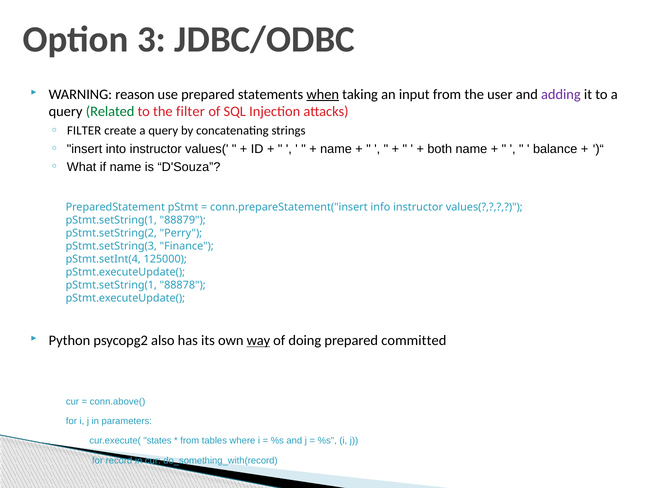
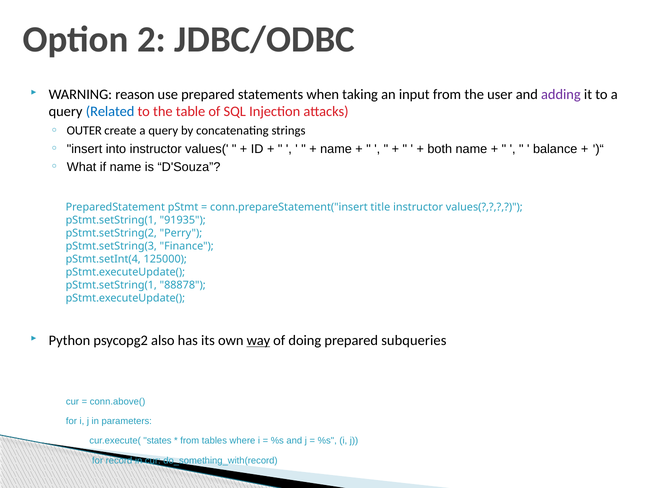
3: 3 -> 2 (152, 39)
when underline: present -> none (323, 94)
Related colour: green -> blue (110, 111)
the filter: filter -> table (191, 111)
FILTER: FILTER -> OUTER (84, 131)
info: info -> title (380, 207)
88879: 88879 -> 91935 (183, 220)
committed: committed -> subqueries (414, 340)
